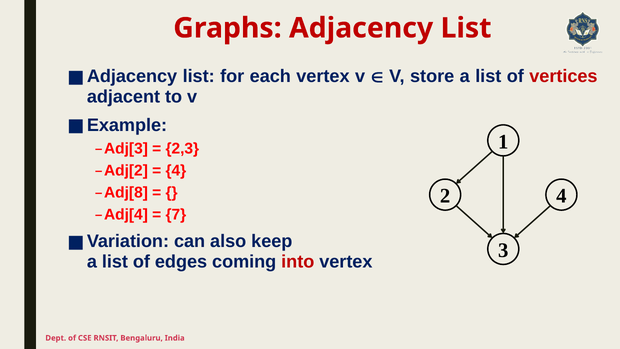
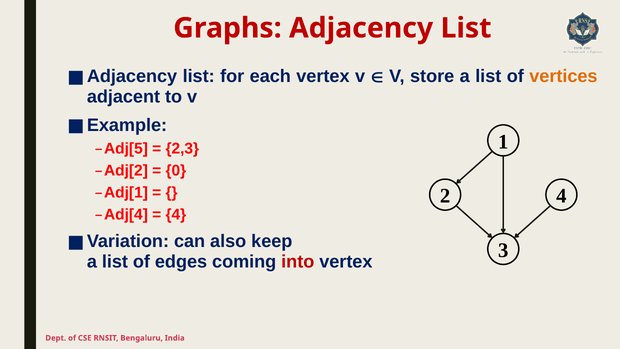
vertices colour: red -> orange (563, 76)
Adj[3: Adj[3 -> Adj[5 (126, 148)
4: 4 -> 0 (176, 170)
Adj[8: Adj[8 -> Adj[1 (126, 192)
7: 7 -> 4 (176, 214)
